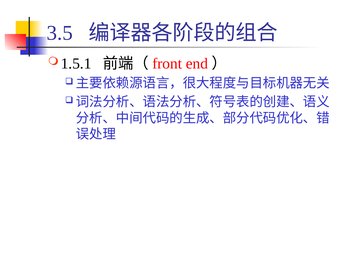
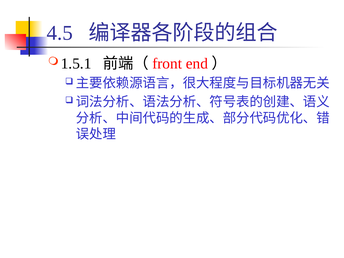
3.5: 3.5 -> 4.5 (60, 33)
